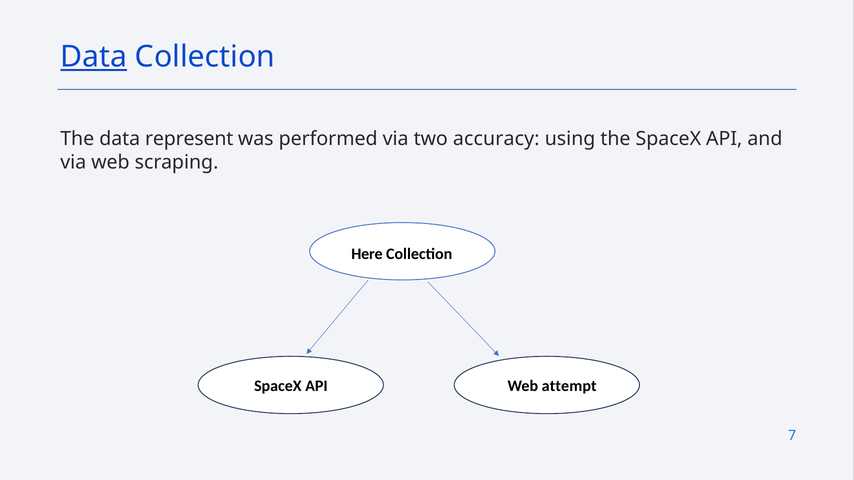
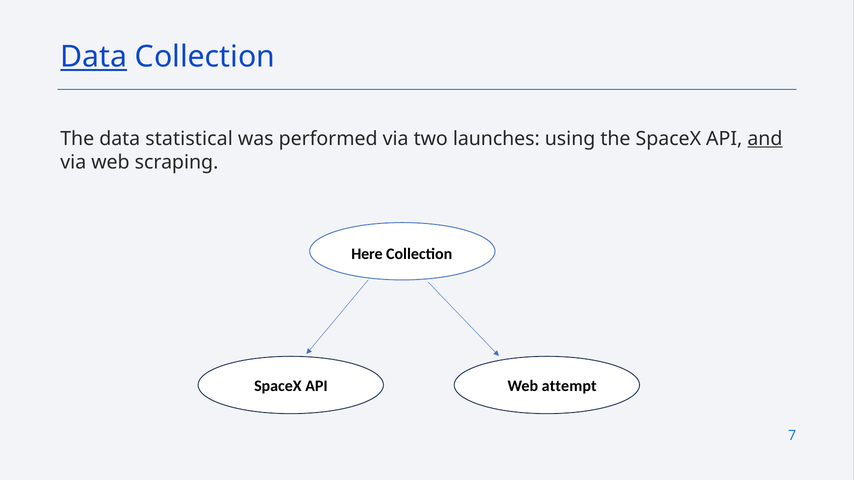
represent: represent -> statistical (189, 139)
accuracy: accuracy -> launches (496, 139)
and underline: none -> present (765, 139)
